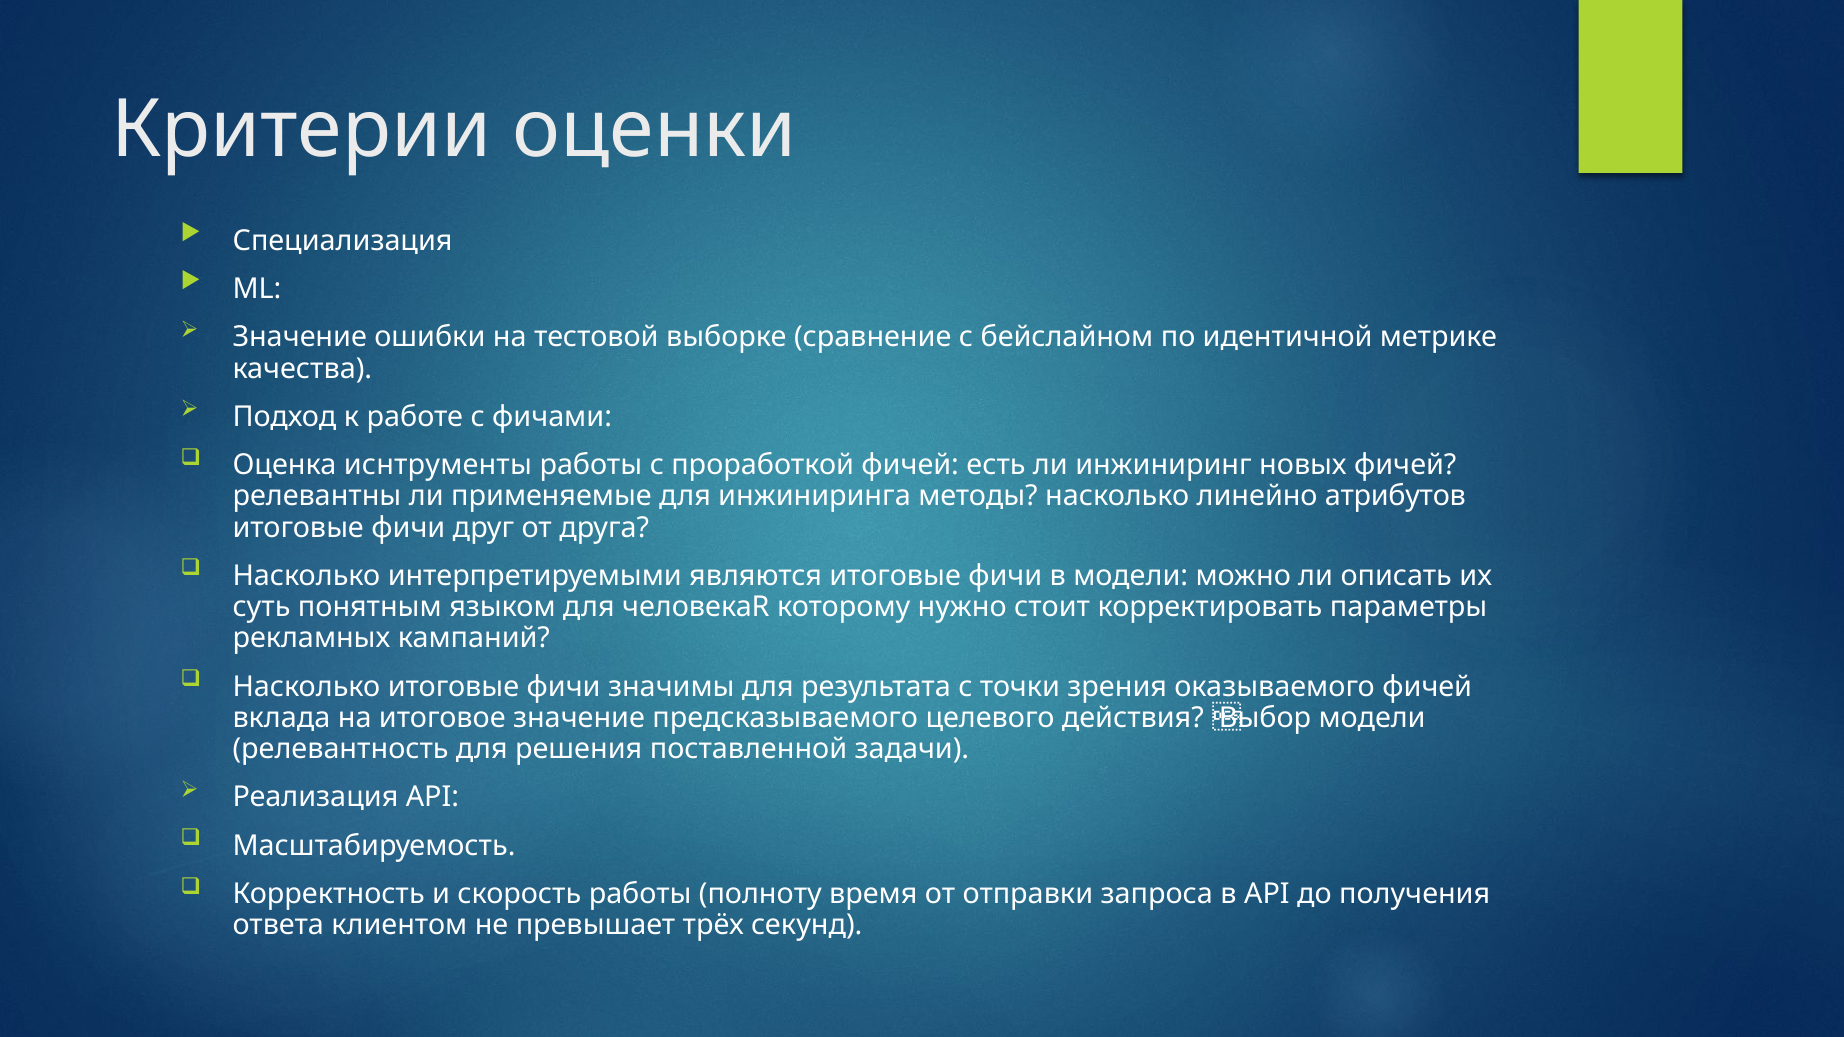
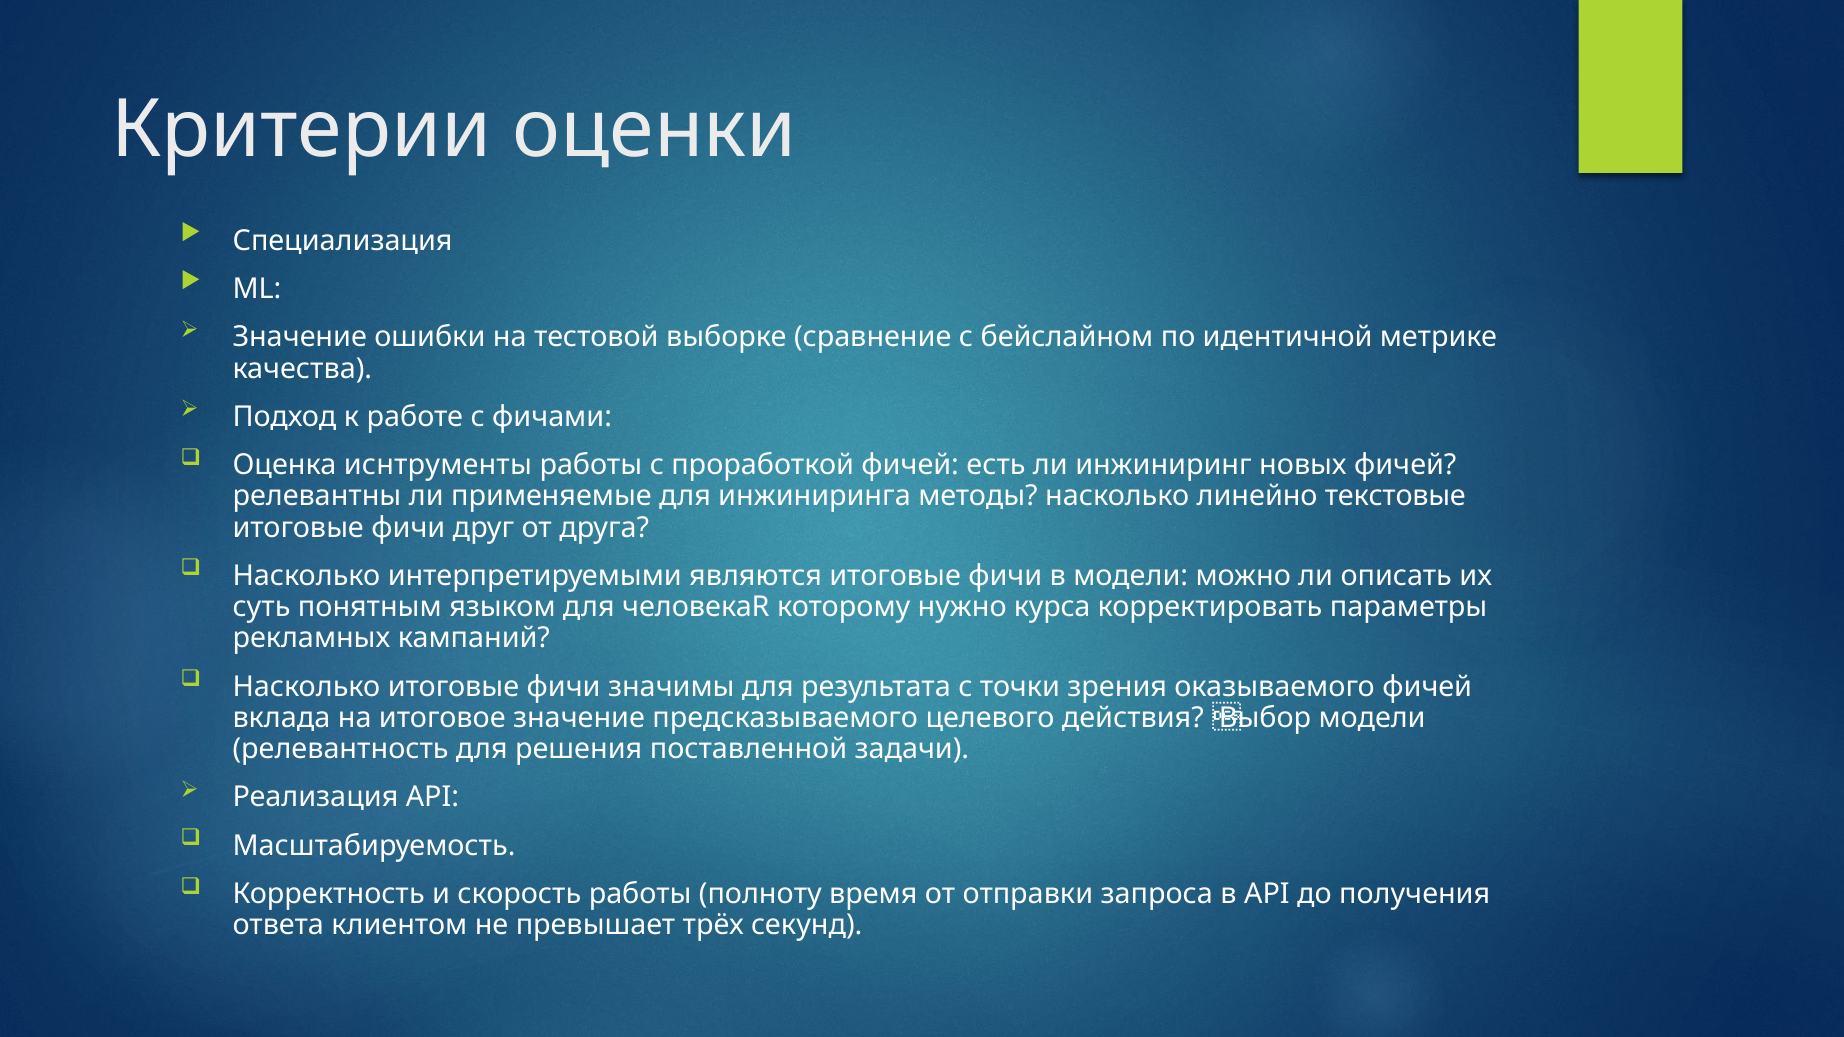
атрибутов: атрибутов -> текстовые (1395, 497)
стоит: стоит -> курса (1052, 607)
